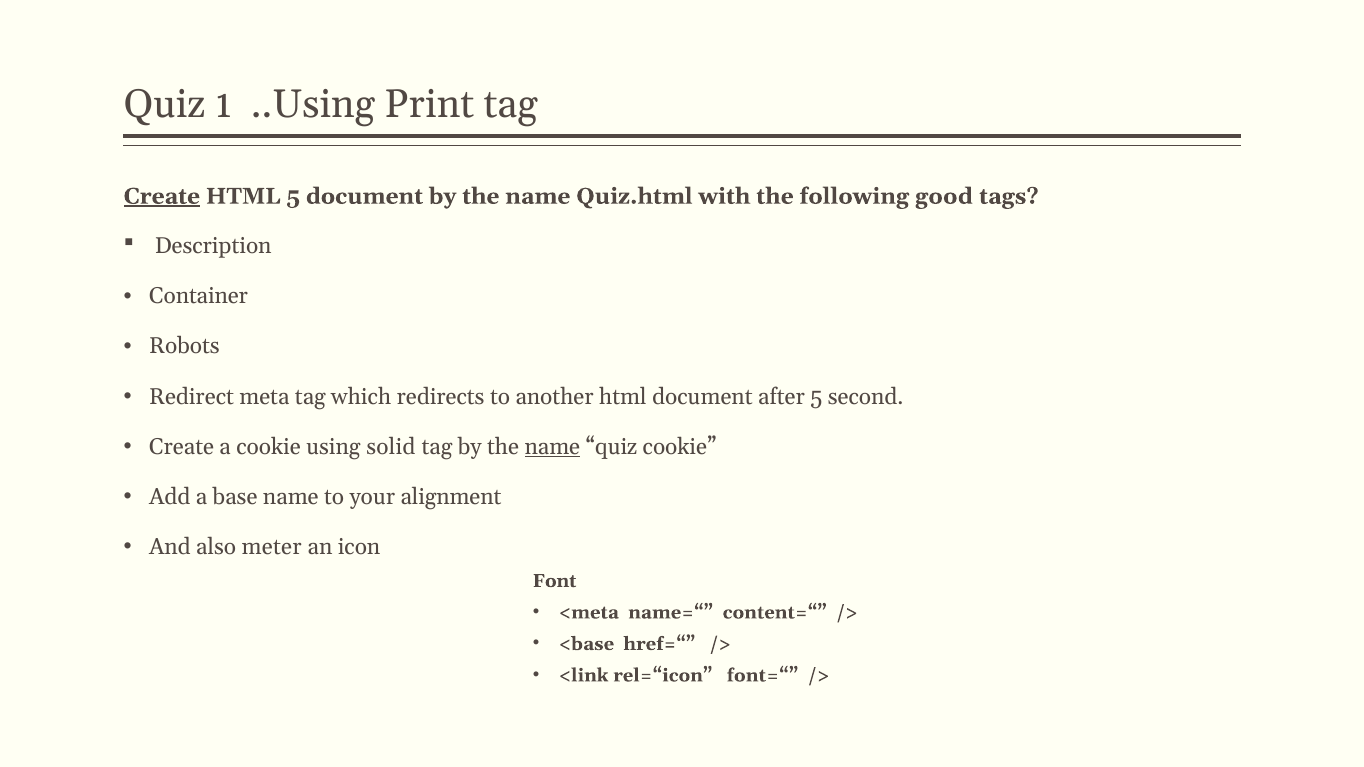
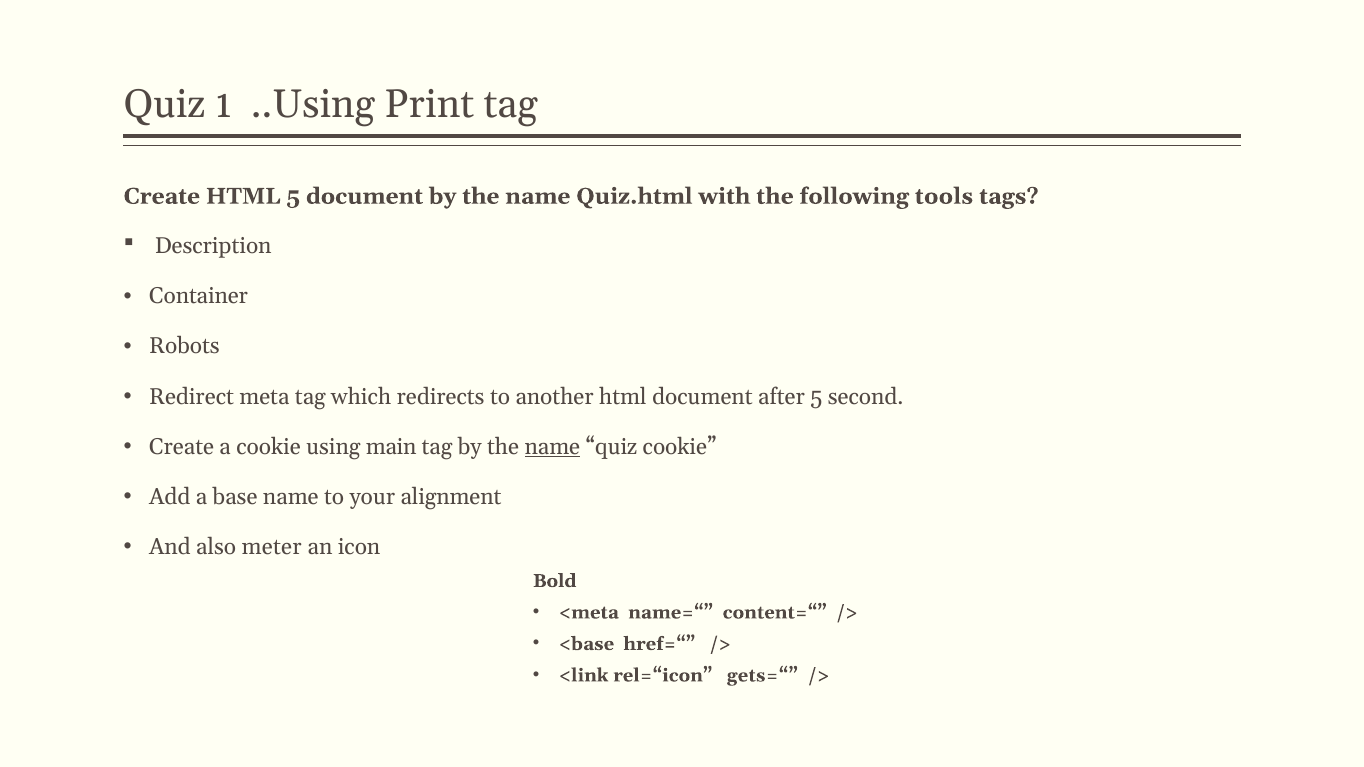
Create underline: present -> none (162, 196)
good: good -> tools (944, 196)
solid: solid -> main (391, 447)
Font: Font -> Bold (555, 581)
font=“: font=“ -> gets=“ (762, 676)
